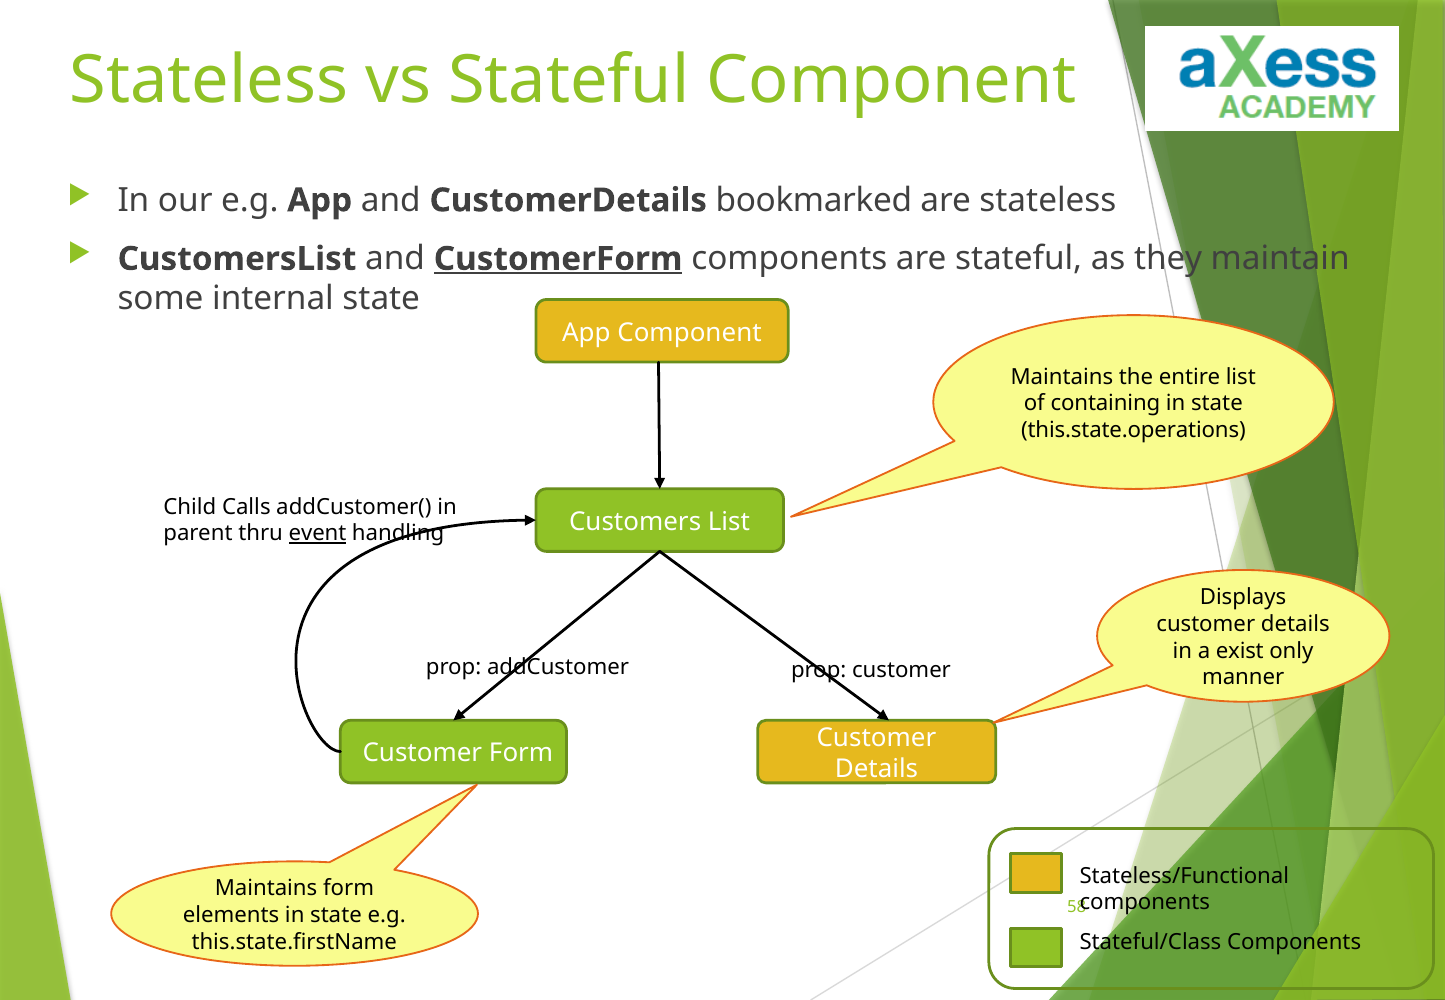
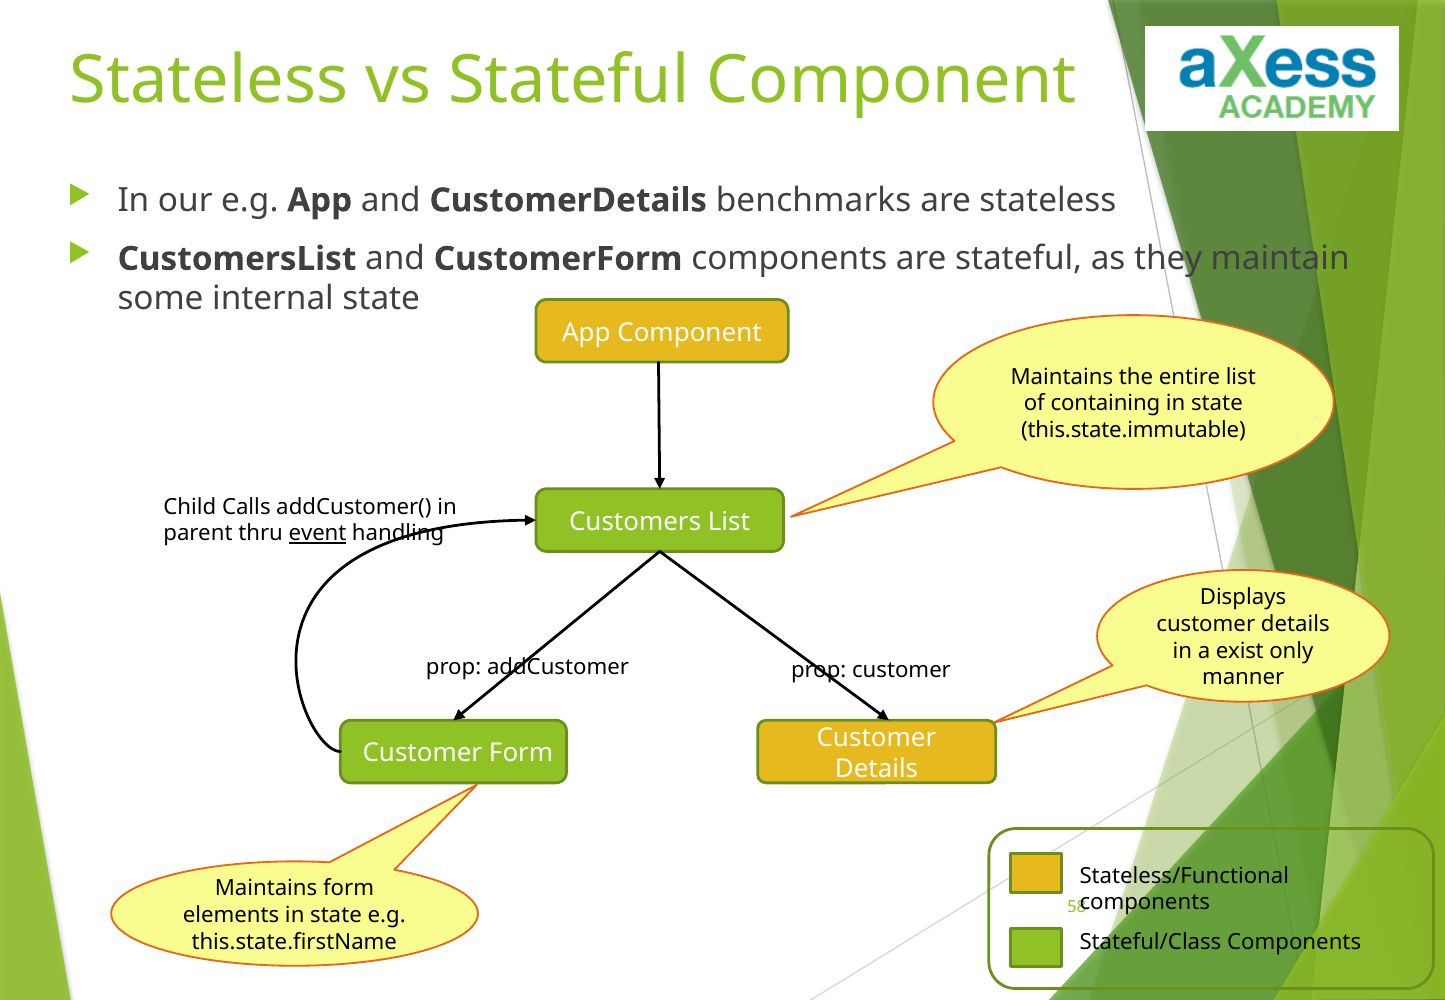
bookmarked: bookmarked -> benchmarks (814, 200)
CustomerForm underline: present -> none (558, 259)
this.state.operations: this.state.operations -> this.state.immutable (1133, 430)
